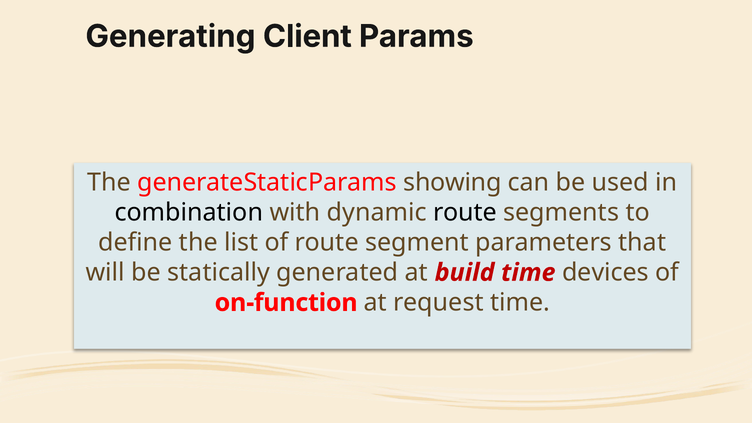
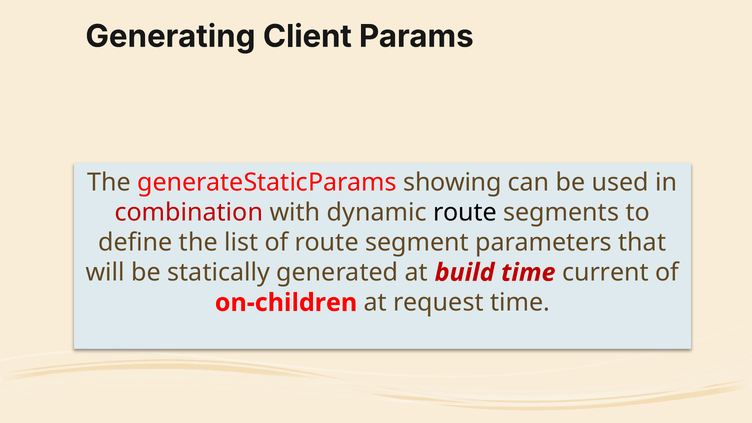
combination colour: black -> red (189, 212)
devices: devices -> current (605, 273)
on-function: on-function -> on-children (286, 303)
